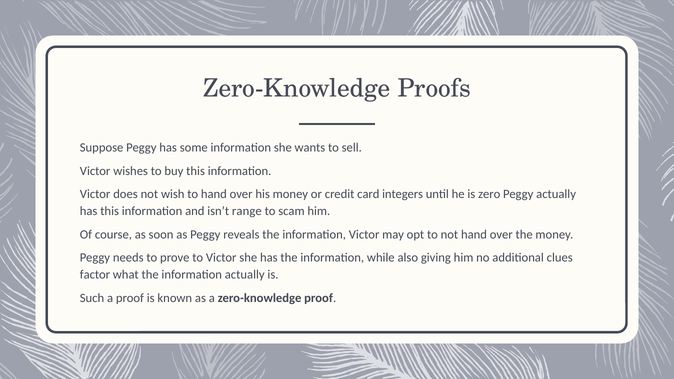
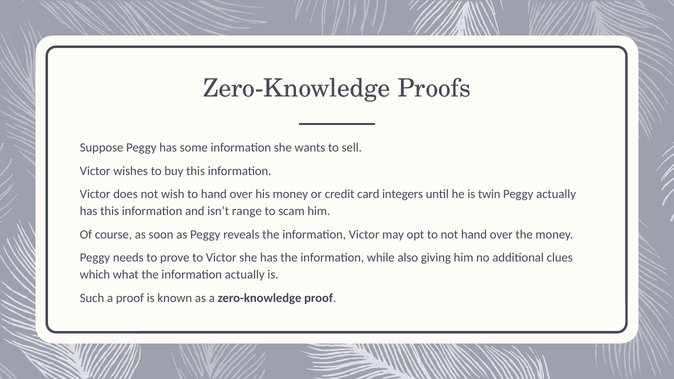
zero: zero -> twin (489, 194)
factor: factor -> which (95, 275)
